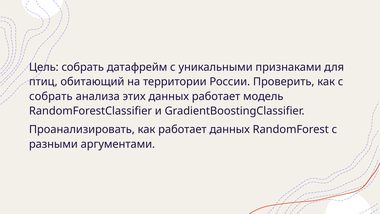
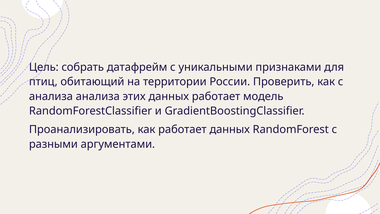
собрать: собрать -> анализа (51, 96)
